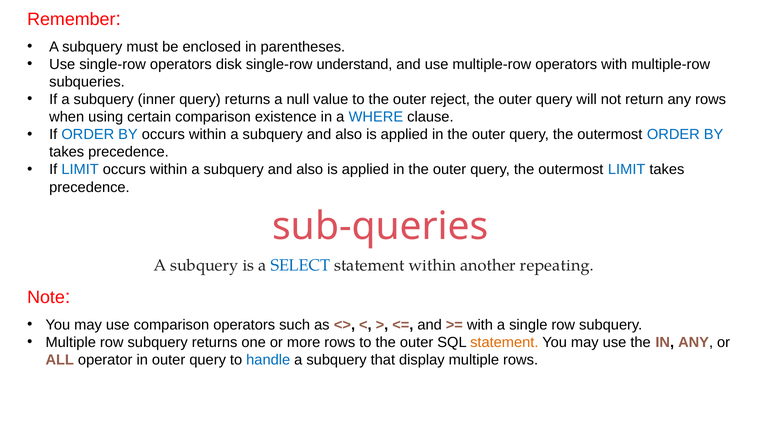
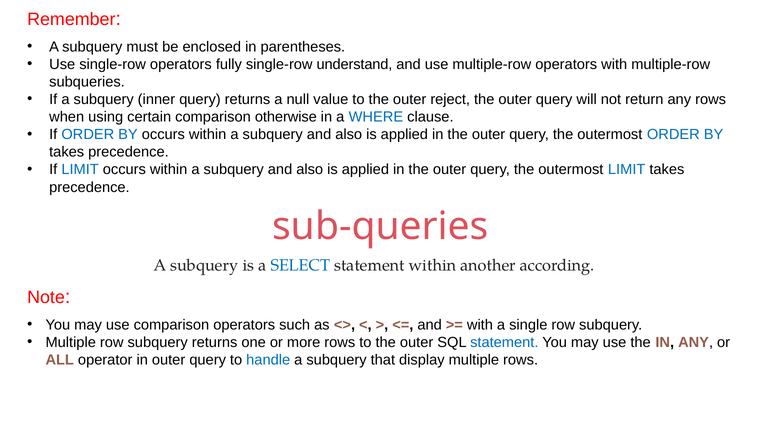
disk: disk -> fully (229, 64)
existence: existence -> otherwise (286, 117)
repeating: repeating -> according (557, 266)
statement colour: orange -> blue (504, 343)
